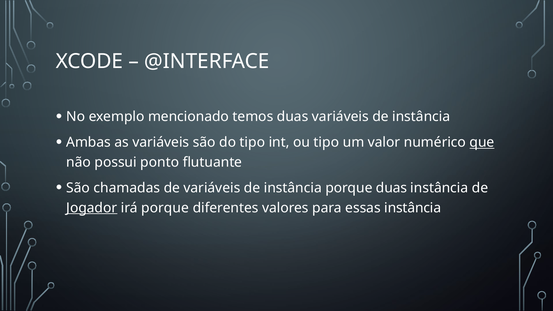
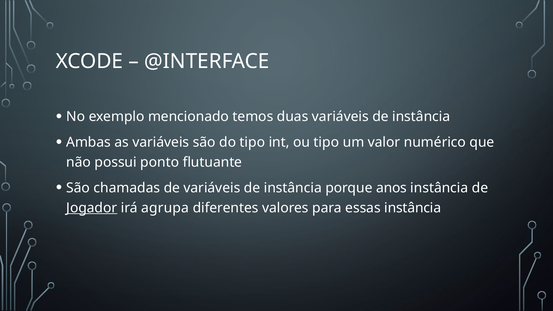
que underline: present -> none (482, 142)
porque duas: duas -> anos (391, 188)
irá porque: porque -> agrupa (165, 208)
